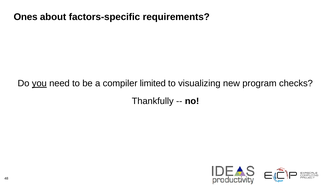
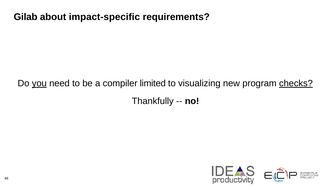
Ones: Ones -> Gilab (26, 17)
factors-specific: factors-specific -> impact-specific (104, 17)
checks underline: none -> present (296, 84)
